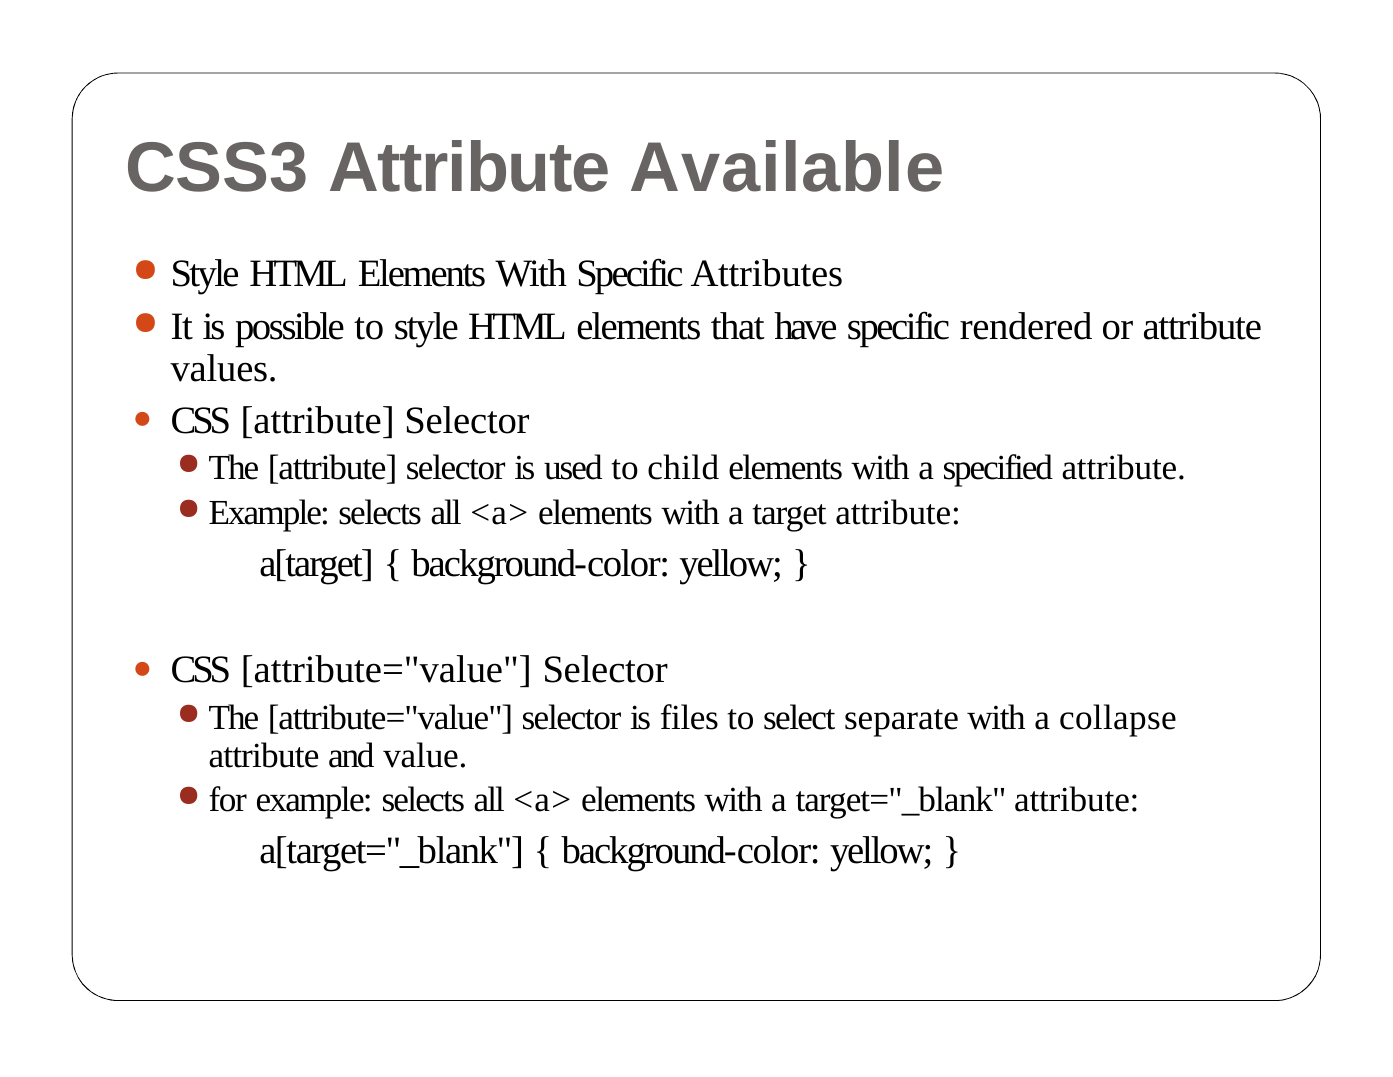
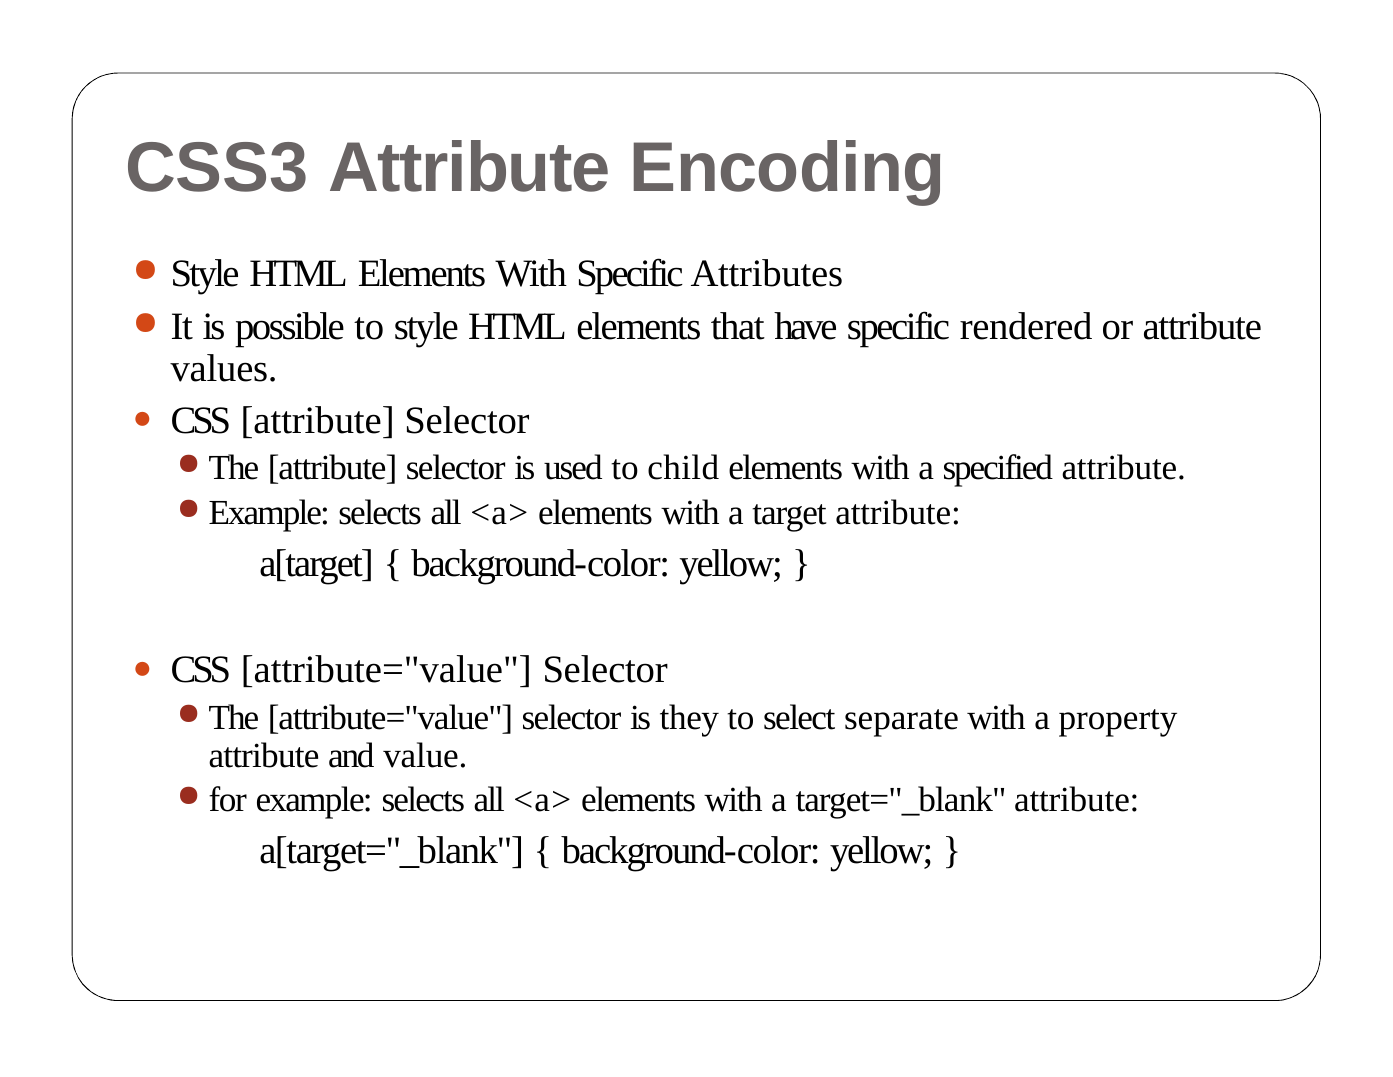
Available: Available -> Encoding (788, 168)
files: files -> they (689, 717)
collapse: collapse -> property (1118, 717)
